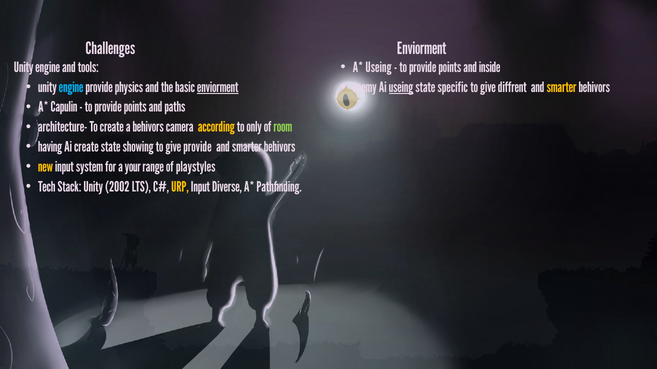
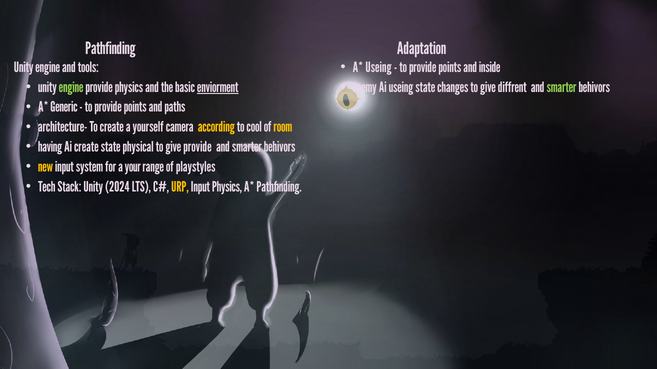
Challenges: Challenges -> Pathfinding (110, 49)
Enviorment: Enviorment -> Adaptation (422, 49)
engine colour: light blue -> light green (71, 87)
useing underline: present -> none (401, 87)
specific: specific -> changes (453, 87)
smarter colour: yellow -> light green (562, 87)
Capulin: Capulin -> Generic (64, 107)
a behivors: behivors -> yourself (148, 127)
only: only -> cool (254, 127)
room colour: light green -> yellow (283, 127)
showing: showing -> physical (138, 147)
2002: 2002 -> 2024 (117, 187)
Input Diverse: Diverse -> Physics (227, 187)
